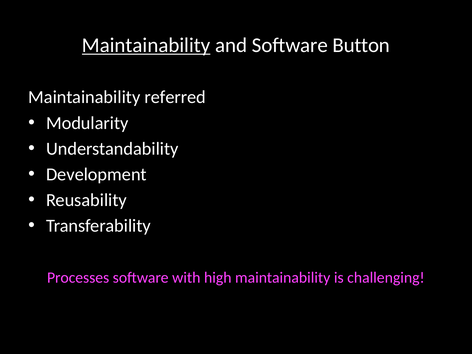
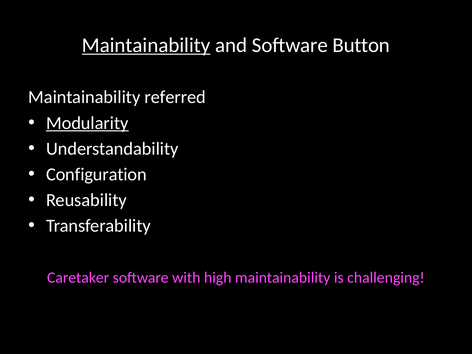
Modularity underline: none -> present (87, 123)
Development: Development -> Configuration (96, 174)
Processes: Processes -> Caretaker (78, 278)
